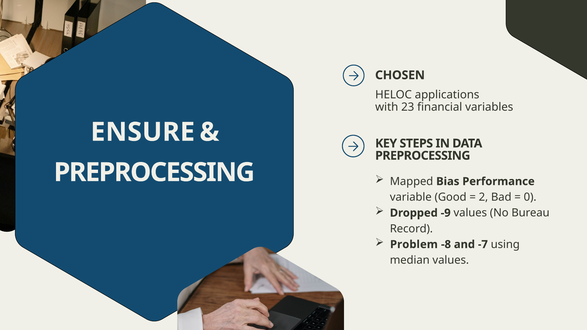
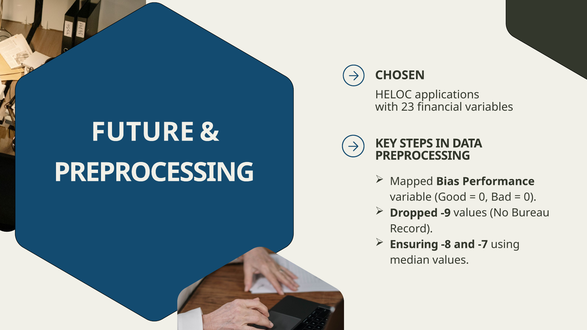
ENSURE: ENSURE -> FUTURE (143, 132)
2: 2 -> 0 (483, 197)
Problem: Problem -> Ensuring (414, 245)
